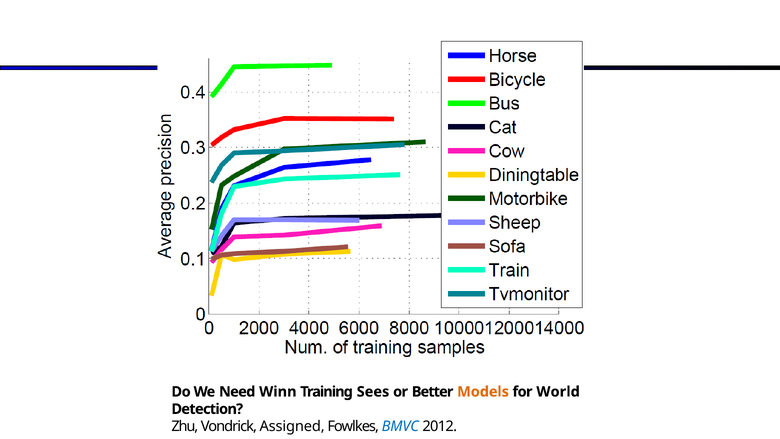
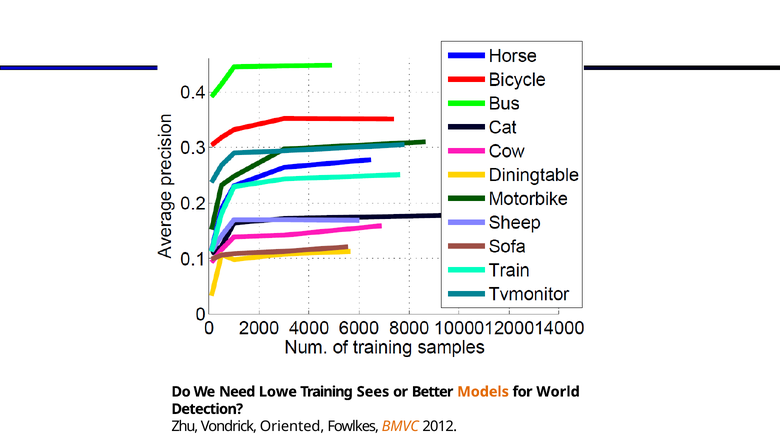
Winn: Winn -> Lowe (278, 392)
Assigned: Assigned -> Oriented (292, 426)
BMVC colour: blue -> orange (400, 426)
